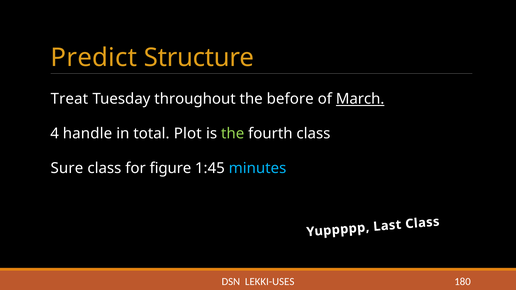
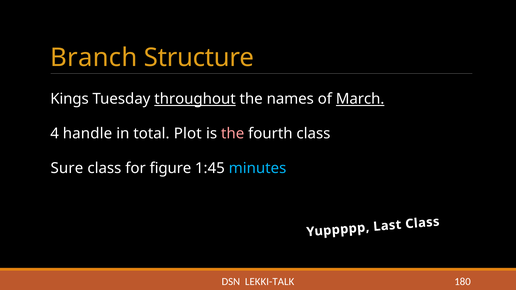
Predict: Predict -> Branch (94, 58)
Treat: Treat -> Kings (70, 99)
throughout underline: none -> present (195, 99)
before: before -> names (290, 99)
the colour: light green -> pink (233, 134)
LEKKI-USES: LEKKI-USES -> LEKKI-TALK (270, 282)
